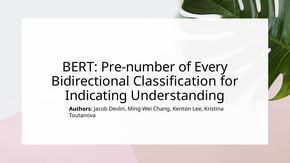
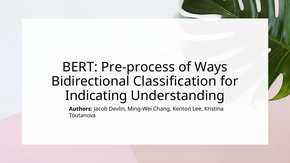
Pre-number: Pre-number -> Pre-process (138, 67)
Every: Every -> Ways (211, 67)
